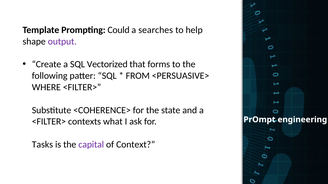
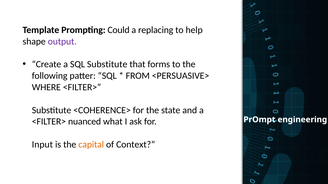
searches: searches -> replacing (156, 30)
SQL Vectorized: Vectorized -> Substitute (107, 64)
contexts: contexts -> nuanced (85, 122)
Tasks: Tasks -> Input (42, 145)
capital colour: purple -> orange (91, 145)
